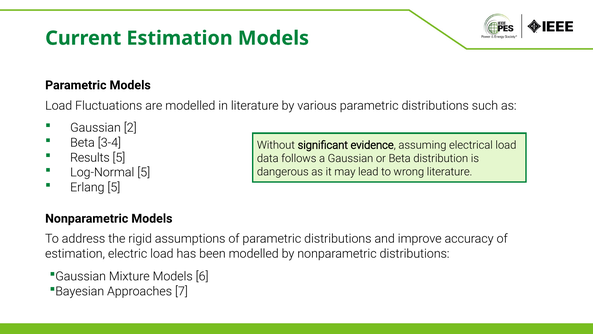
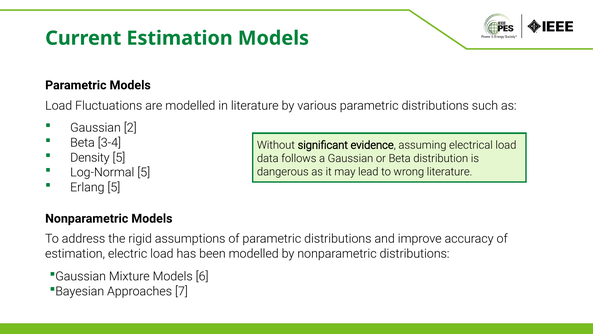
Results: Results -> Density (90, 157)
